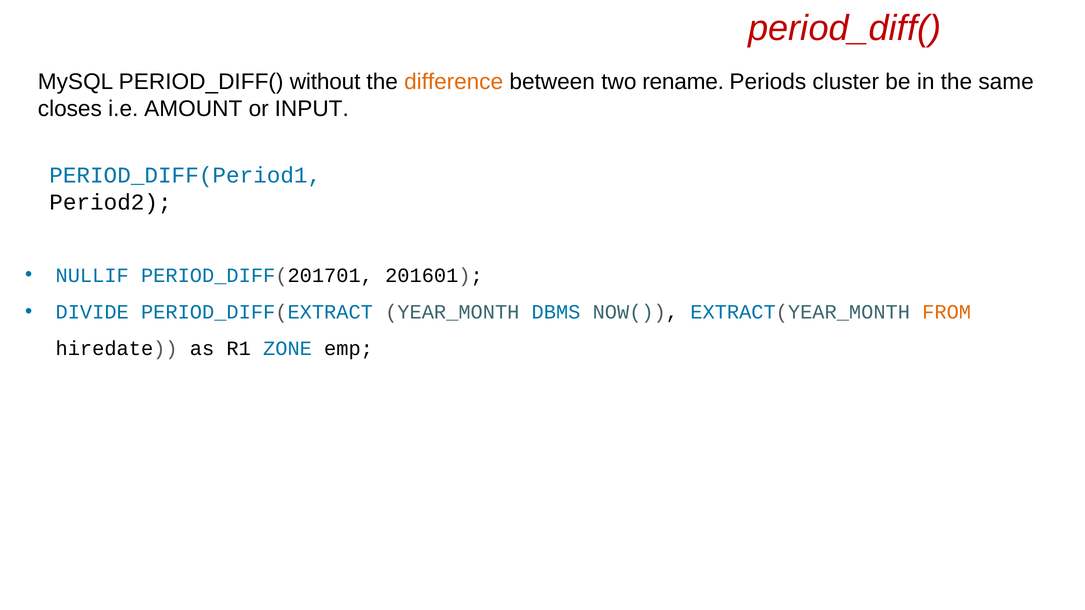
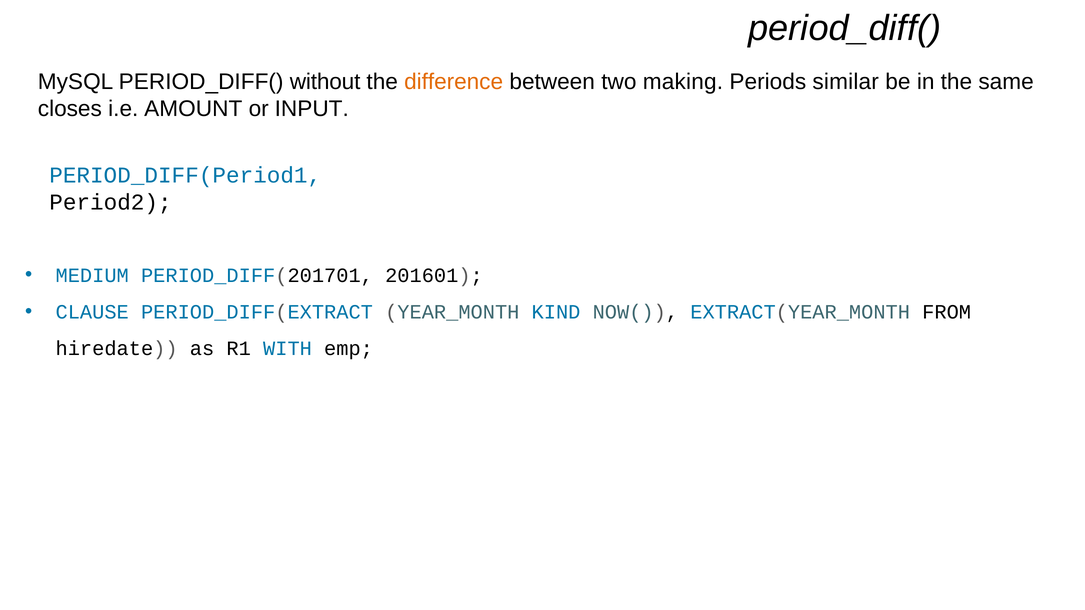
period_diff( colour: red -> black (845, 28)
rename: rename -> making (683, 82)
cluster: cluster -> similar (846, 82)
NULLIF: NULLIF -> MEDIUM (92, 275)
DIVIDE: DIVIDE -> CLAUSE (92, 312)
DBMS: DBMS -> KIND (556, 312)
FROM colour: orange -> black (947, 312)
ZONE: ZONE -> WITH (288, 349)
